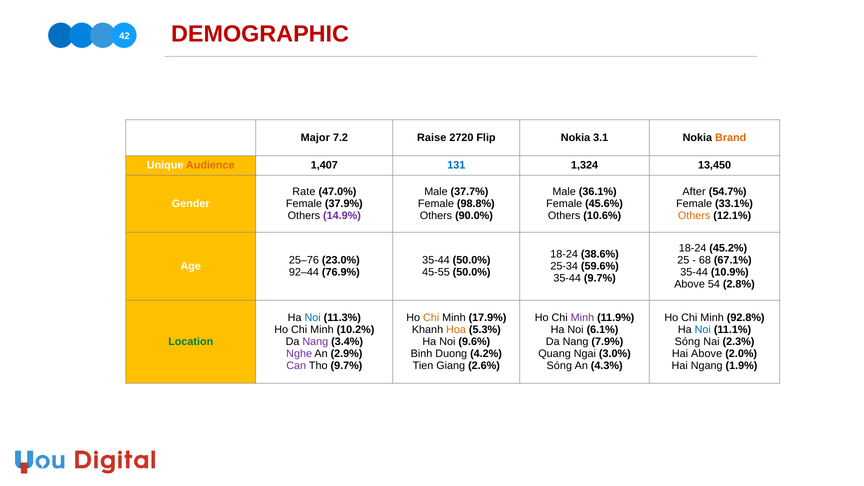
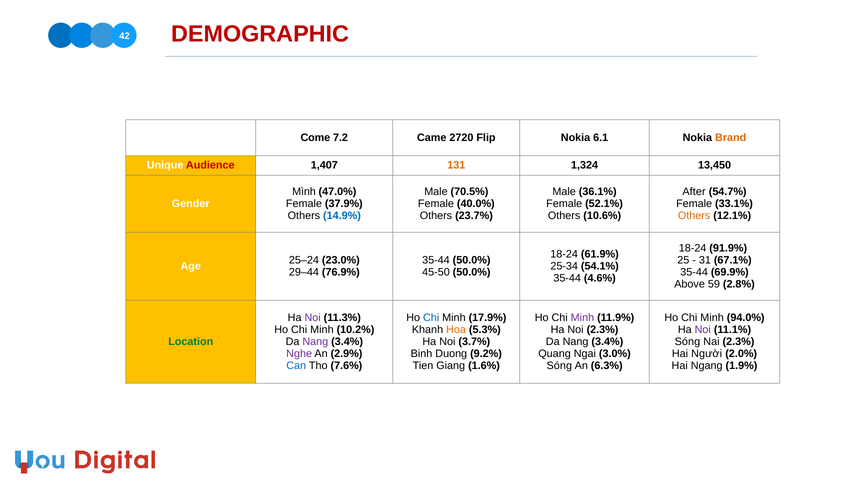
Major: Major -> Come (315, 138)
Raise: Raise -> Came (432, 138)
3.1: 3.1 -> 6.1 (601, 138)
Audience colour: orange -> red (210, 165)
131 colour: blue -> orange (456, 165)
Rate: Rate -> Mình (304, 192)
37.7%: 37.7% -> 70.5% (470, 192)
98.8%: 98.8% -> 40.0% (476, 204)
45.6%: 45.6% -> 52.1% (604, 204)
14.9% colour: purple -> blue (342, 216)
90.0%: 90.0% -> 23.7% (474, 216)
45.2%: 45.2% -> 91.9% (728, 248)
38.6%: 38.6% -> 61.9% (600, 254)
25–76: 25–76 -> 25–24 (304, 260)
68: 68 -> 31 (705, 260)
59.6%: 59.6% -> 54.1% (600, 266)
92–44: 92–44 -> 29–44 (304, 272)
45-55: 45-55 -> 45-50 (436, 272)
10.9%: 10.9% -> 69.9% (730, 272)
35-44 9.7%: 9.7% -> 4.6% (600, 278)
54: 54 -> 59 (714, 284)
Noi colour: blue -> purple (313, 318)
Chi colour: orange -> blue (431, 318)
92.8%: 92.8% -> 94.0% (746, 318)
Noi 6.1%: 6.1% -> 2.3% (603, 330)
Noi colour: blue -> purple (703, 330)
9.6%: 9.6% -> 3.7% (474, 342)
7.9%: 7.9% -> 3.4% (607, 342)
4.2%: 4.2% -> 9.2% (486, 354)
Hai Above: Above -> Người (707, 354)
Can colour: purple -> blue (296, 366)
Tho 9.7%: 9.7% -> 7.6% (346, 366)
2.6%: 2.6% -> 1.6% (484, 366)
4.3%: 4.3% -> 6.3% (607, 366)
